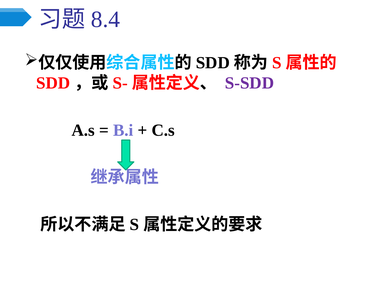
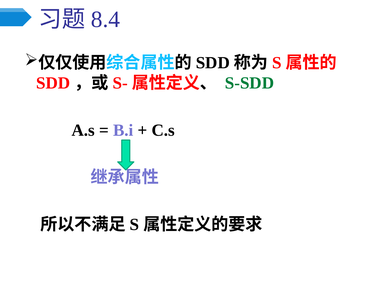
S-SDD colour: purple -> green (249, 83)
